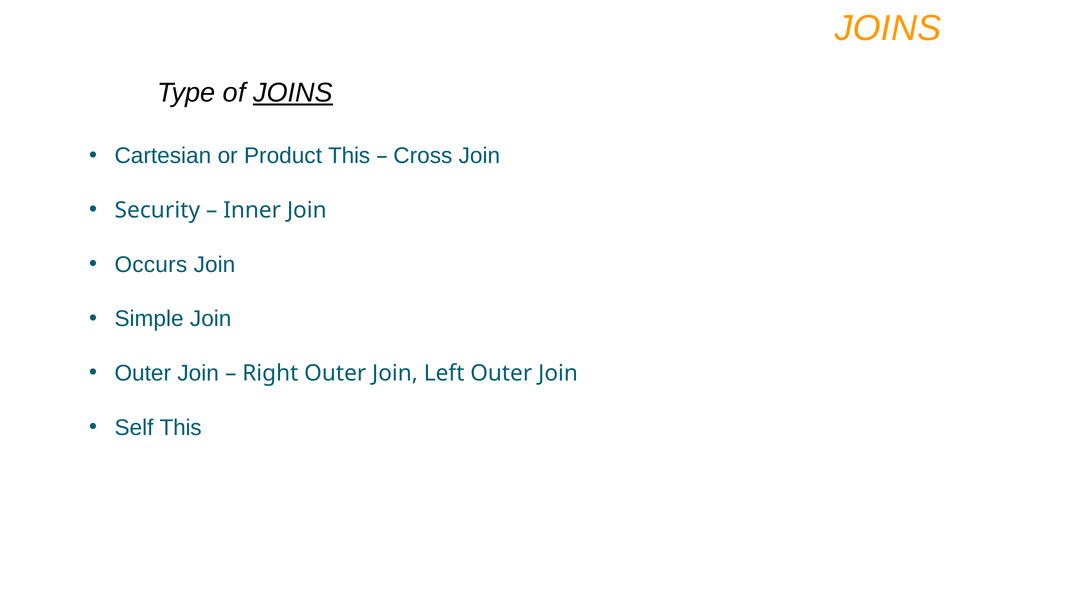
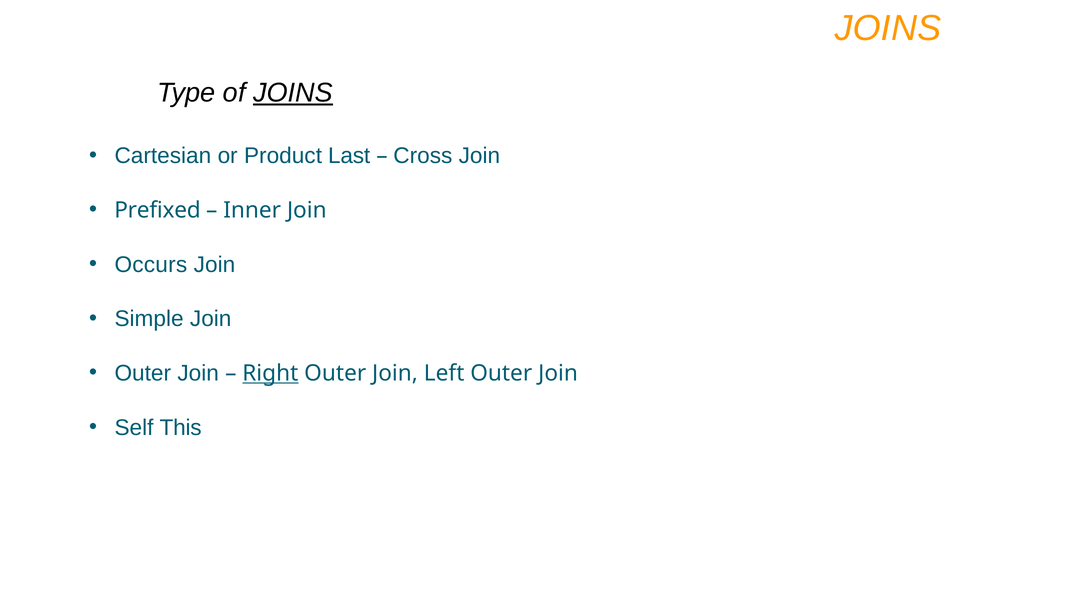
Product This: This -> Last (349, 156)
Security: Security -> Prefixed (157, 210)
Right underline: none -> present (270, 373)
